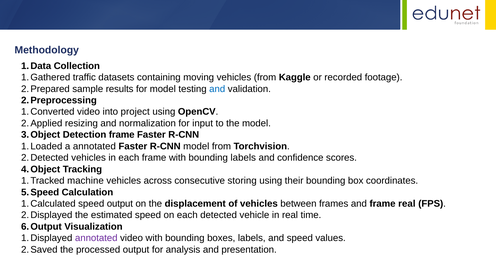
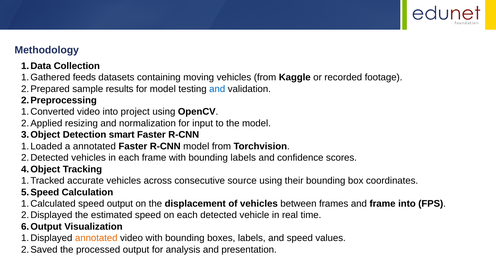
traffic: traffic -> feeds (84, 77)
Detection frame: frame -> smart (122, 135)
machine: machine -> accurate (86, 181)
storing: storing -> source (242, 181)
frame real: real -> into (407, 204)
annotated colour: purple -> orange (96, 238)
